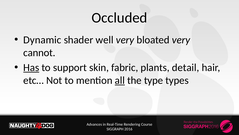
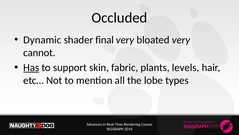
well: well -> final (105, 40)
detail: detail -> levels (186, 67)
all underline: present -> none (120, 80)
type: type -> lobe (153, 80)
